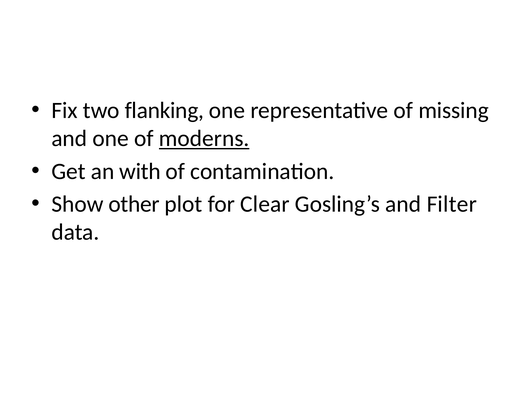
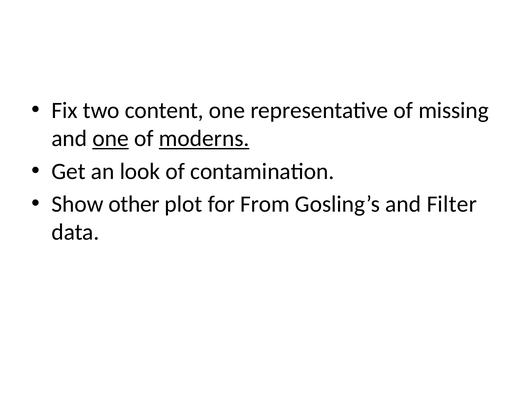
flanking: flanking -> content (164, 111)
one underline: none -> present (111, 139)
with: with -> look (140, 171)
Clear: Clear -> From (265, 204)
